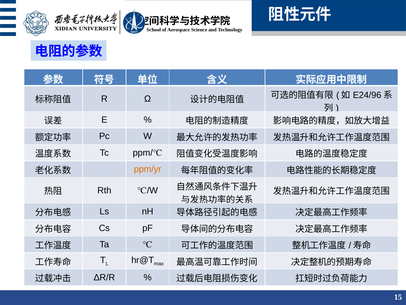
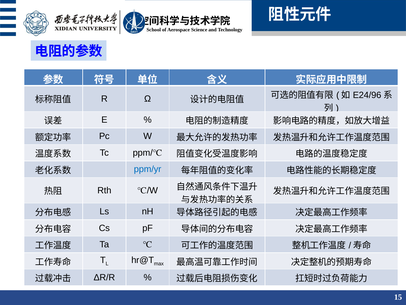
ppm/yr colour: orange -> blue (148, 169)
